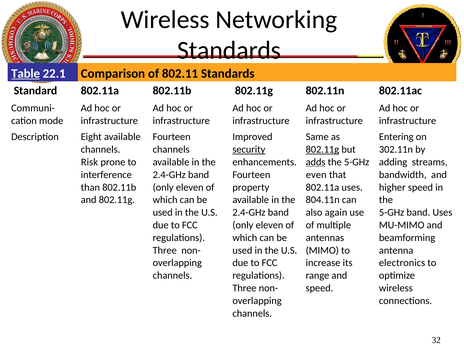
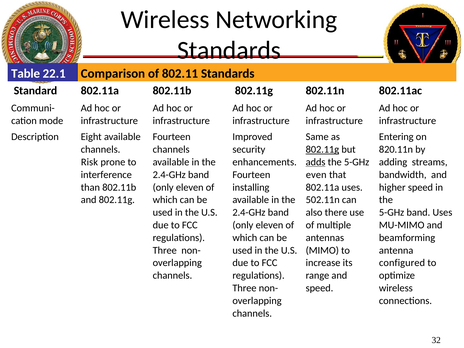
Table underline: present -> none (26, 74)
security underline: present -> none (249, 149)
302.11n: 302.11n -> 820.11n (396, 149)
property: property -> installing (251, 187)
804.11n: 804.11n -> 502.11n (323, 200)
again: again -> there (336, 212)
electronics: electronics -> configured (402, 263)
